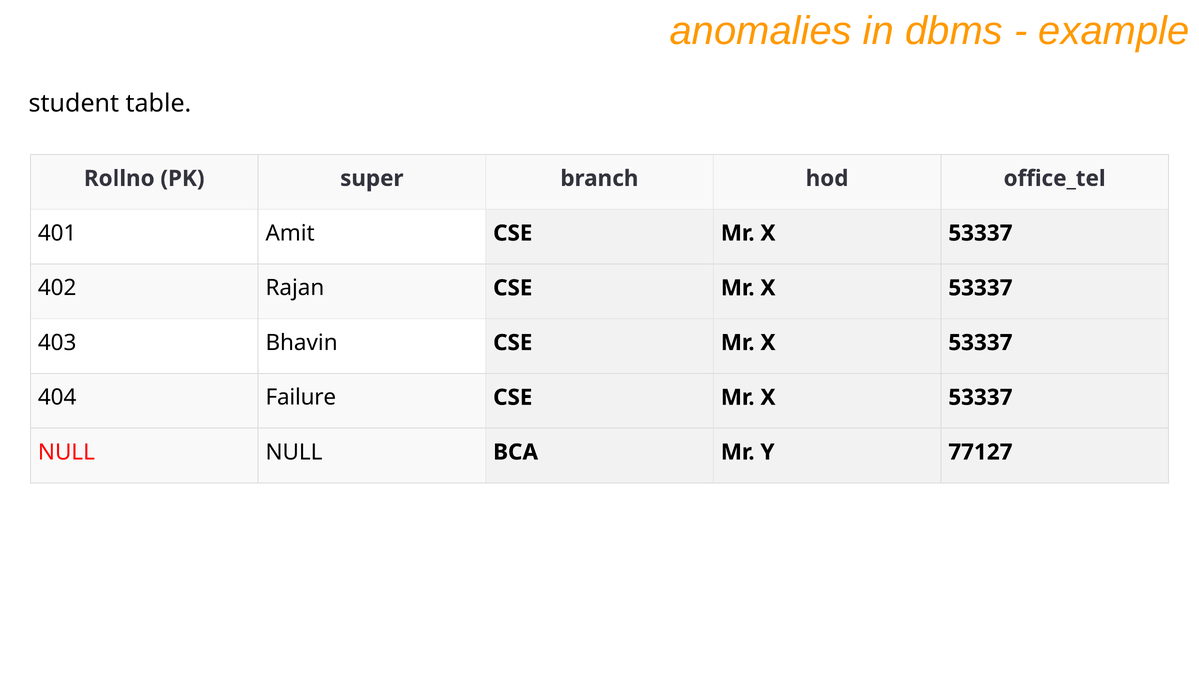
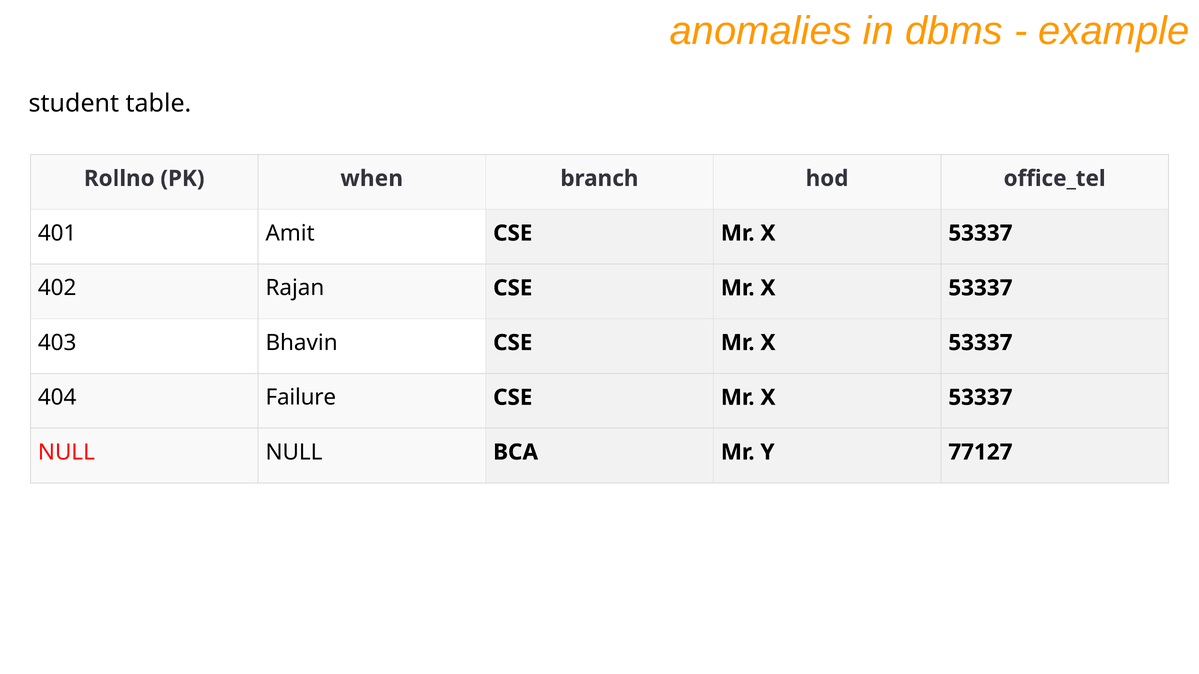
super: super -> when (372, 179)
